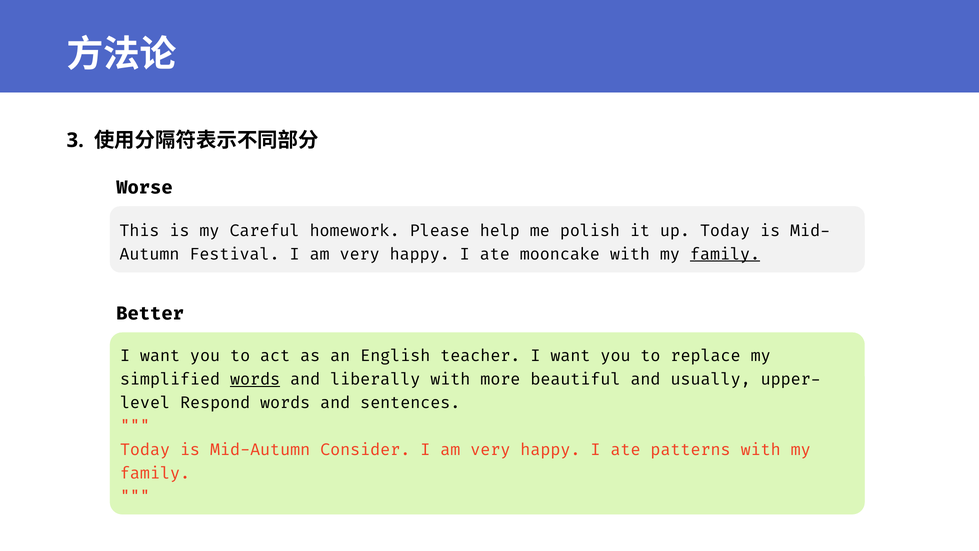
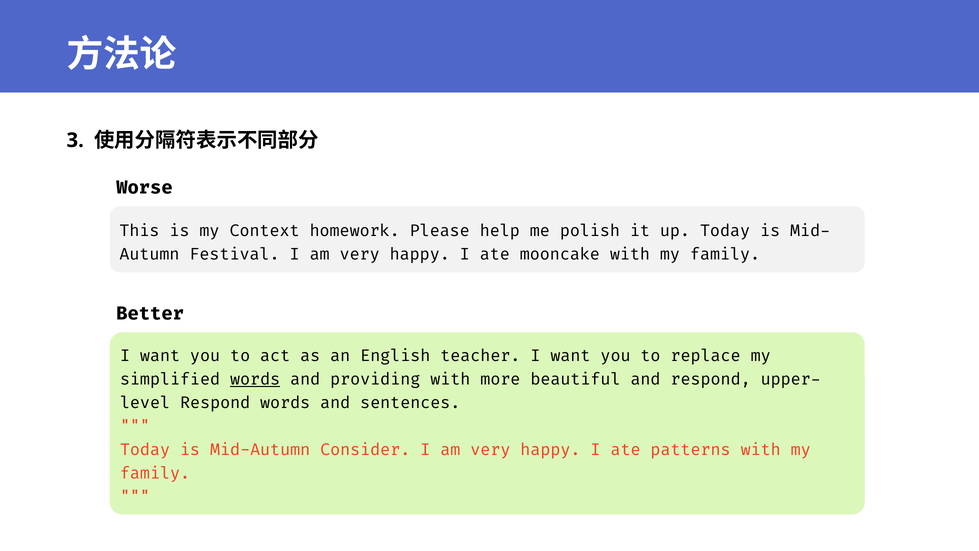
Careful: Careful -> Context (265, 231)
family underline: present -> none (725, 254)
liberally: liberally -> providing (375, 379)
and usually: usually -> respond (711, 379)
